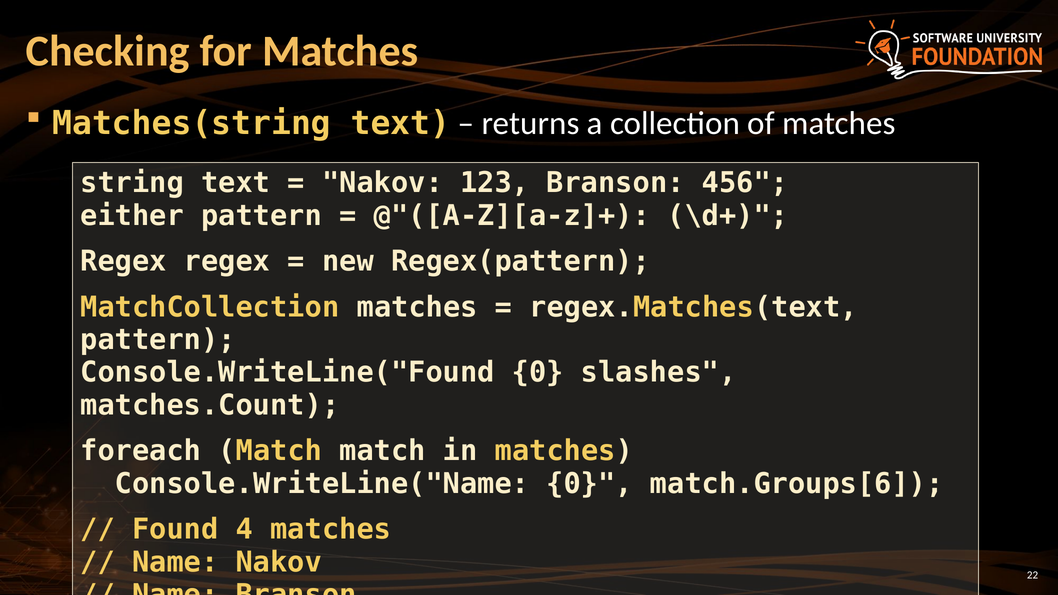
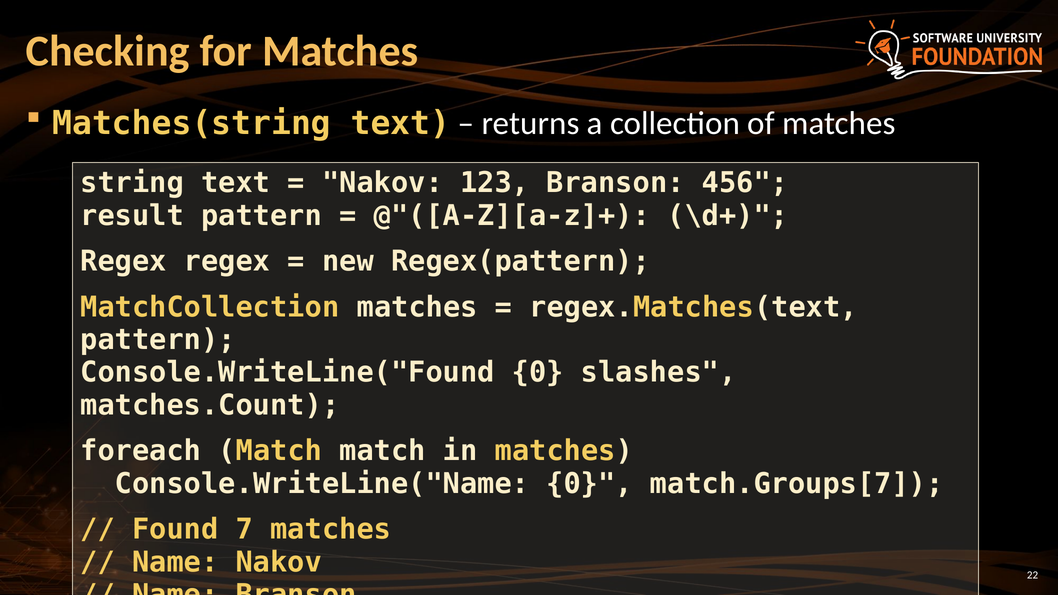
either: either -> result (132, 216)
match.Groups[6: match.Groups[6 -> match.Groups[7 (797, 484)
4: 4 -> 7 (244, 530)
